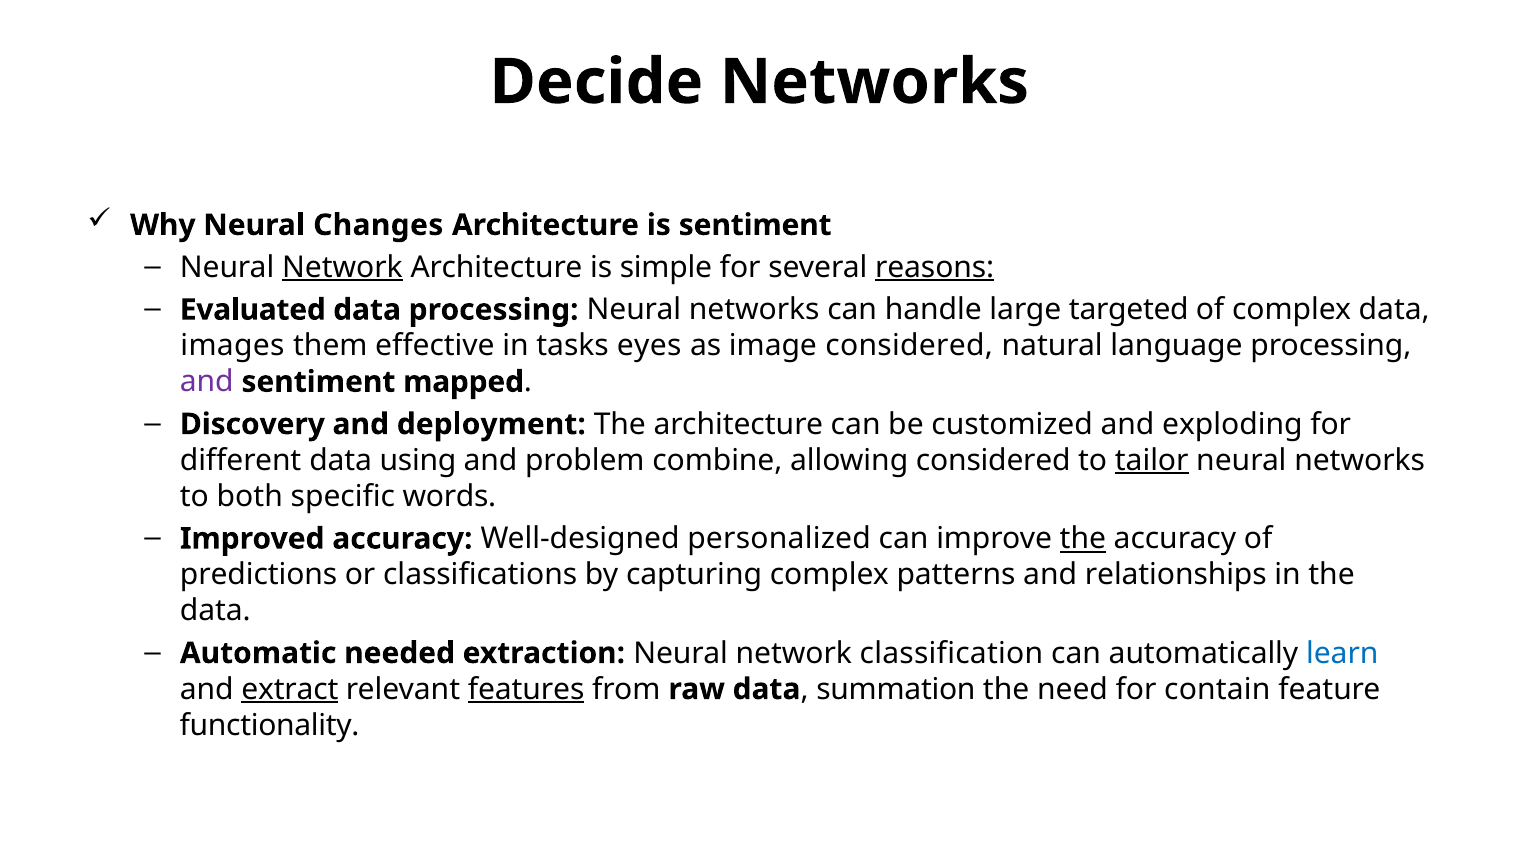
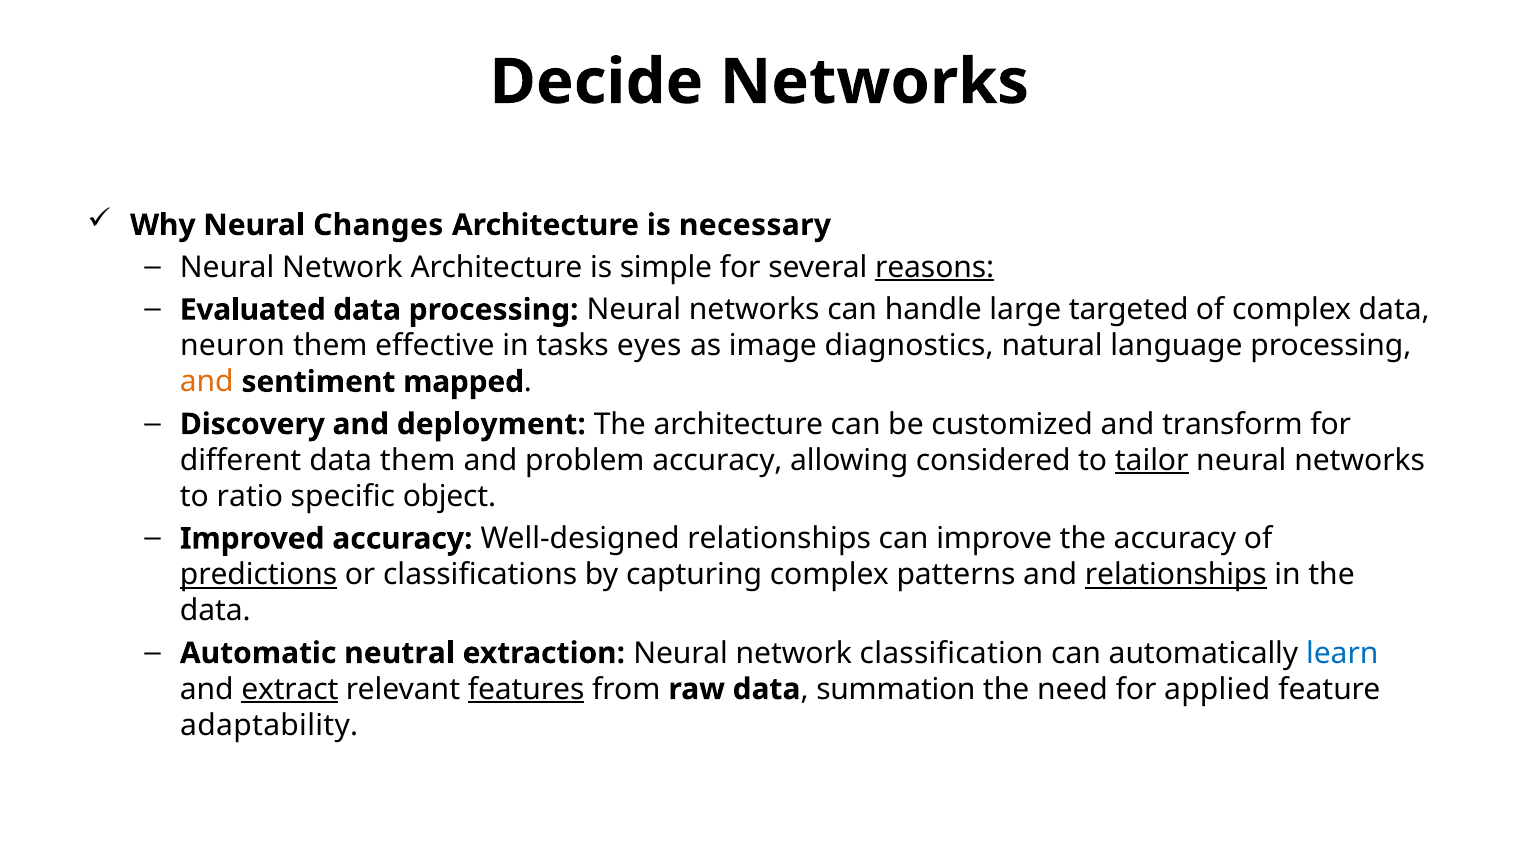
is sentiment: sentiment -> necessary (755, 225)
Network underline: present -> none (342, 268)
images: images -> neuron (233, 346)
image considered: considered -> diagnostics (909, 346)
and colour: purple -> orange (207, 382)
exploding: exploding -> transform (1232, 424)
data using: using -> them (418, 461)
problem combine: combine -> accuracy (717, 461)
both: both -> ratio (250, 497)
words: words -> object (449, 497)
Well-designed personalized: personalized -> relationships (779, 539)
the underline: present -> none (1083, 539)
predictions underline: none -> present (259, 575)
relationships underline: none -> present (1176, 575)
needed: needed -> neutral (400, 653)
contain: contain -> applied (1217, 690)
functionality: functionality -> adaptability (269, 726)
